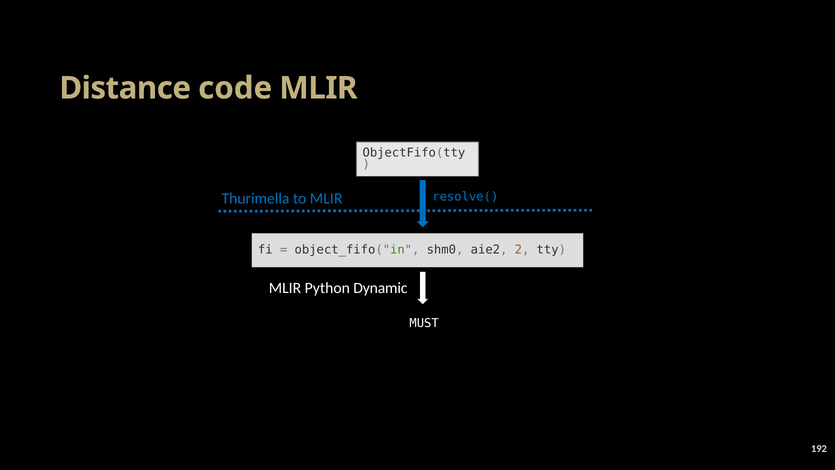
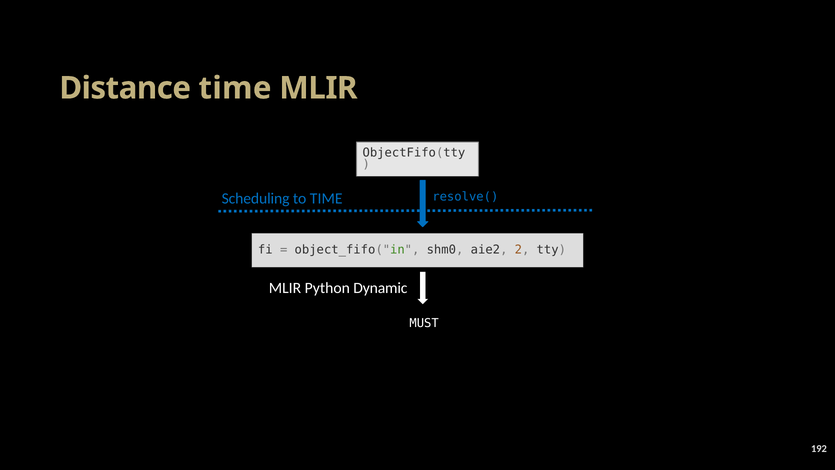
Distance code: code -> time (235, 88)
Thurimella: Thurimella -> Scheduling (256, 199)
to MLIR: MLIR -> TIME (326, 199)
